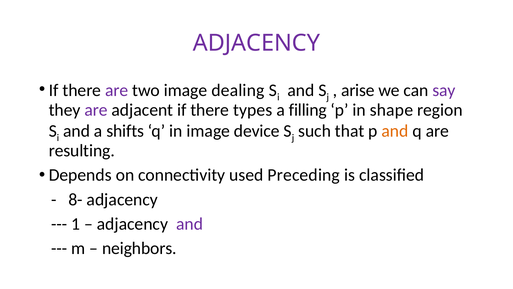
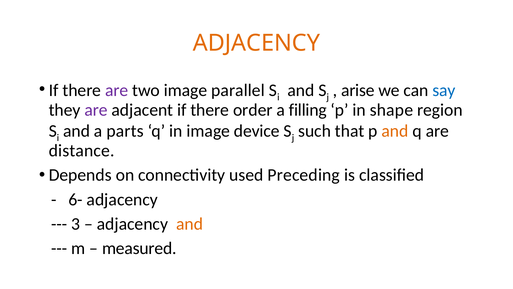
ADJACENCY colour: purple -> orange (256, 43)
dealing: dealing -> parallel (238, 90)
say colour: purple -> blue (444, 90)
types: types -> order (253, 110)
shifts: shifts -> parts (125, 131)
resulting: resulting -> distance (82, 150)
8-: 8- -> 6- (76, 199)
1: 1 -> 3 (76, 224)
and colour: purple -> orange (190, 224)
neighbors: neighbors -> measured (139, 248)
